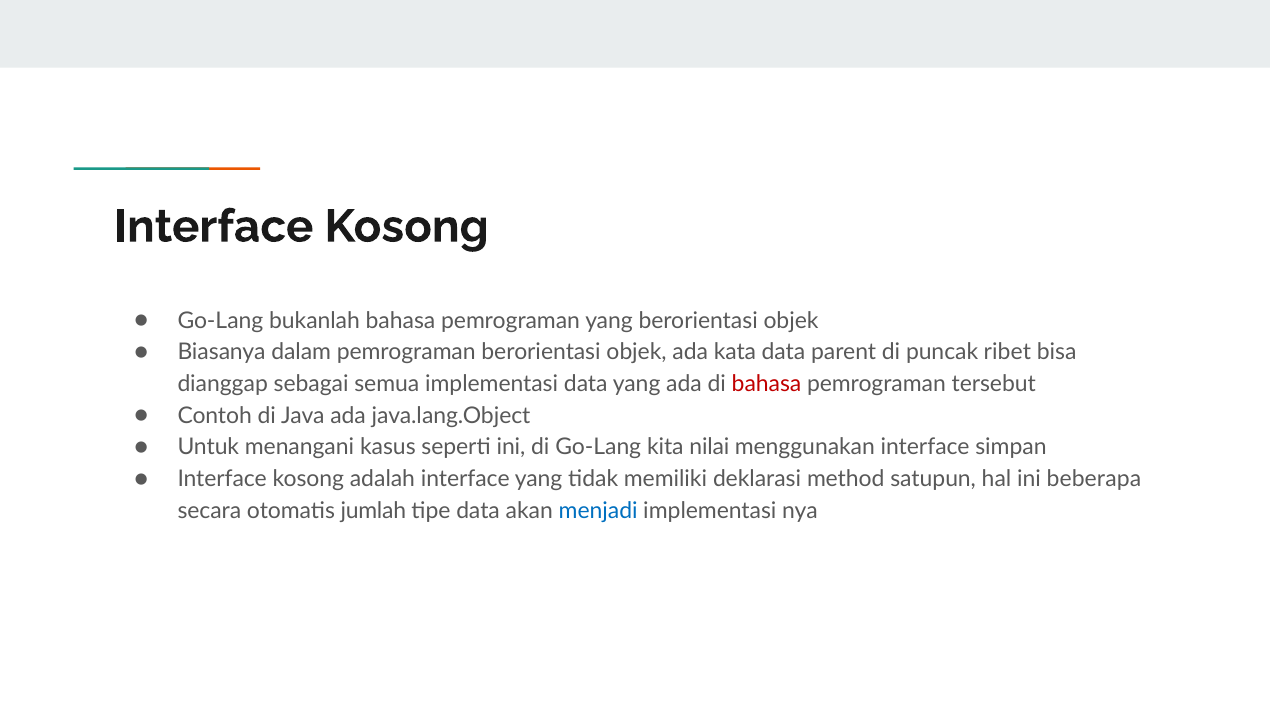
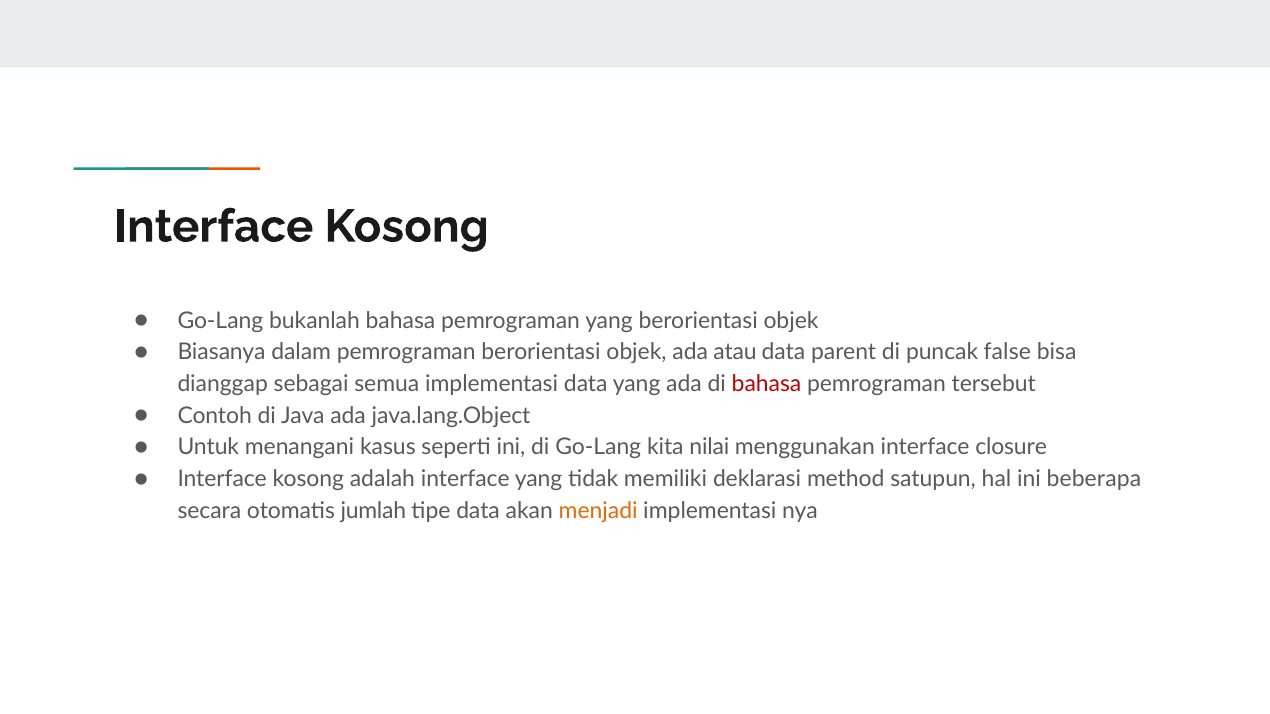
kata: kata -> atau (735, 353)
ribet: ribet -> false (1007, 353)
simpan: simpan -> closure (1011, 448)
menjadi colour: blue -> orange (598, 511)
